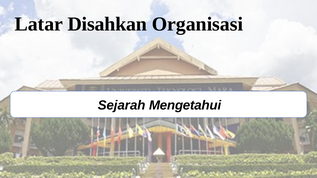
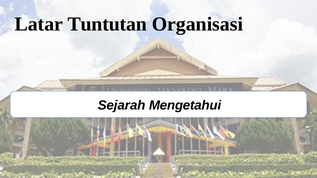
Disahkan: Disahkan -> Tuntutan (107, 24)
